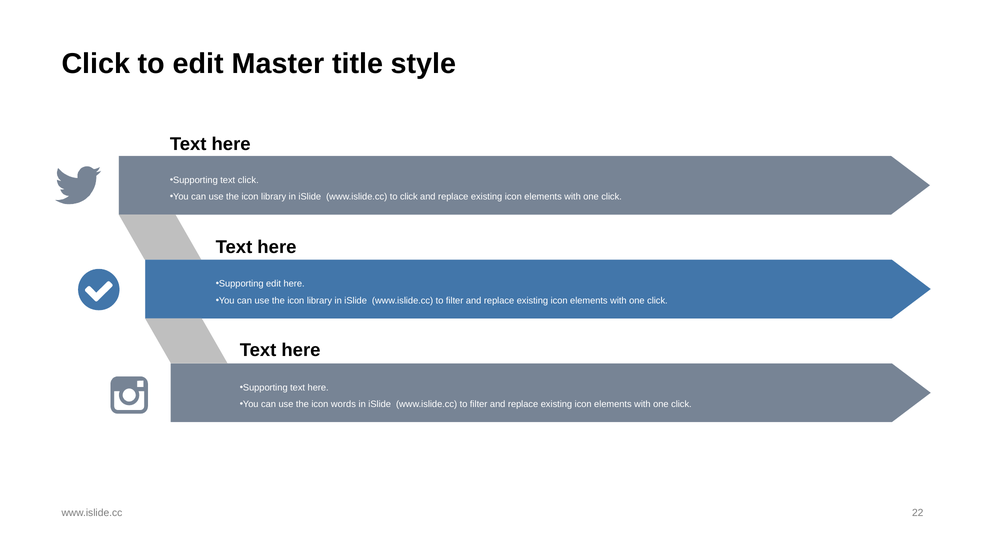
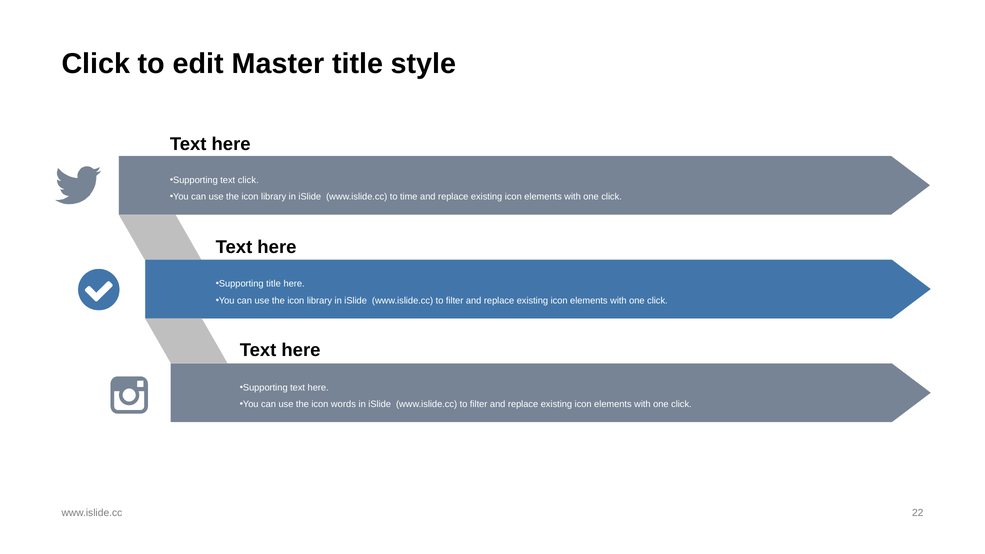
to click: click -> time (409, 197)
Supporting edit: edit -> title (274, 284)
